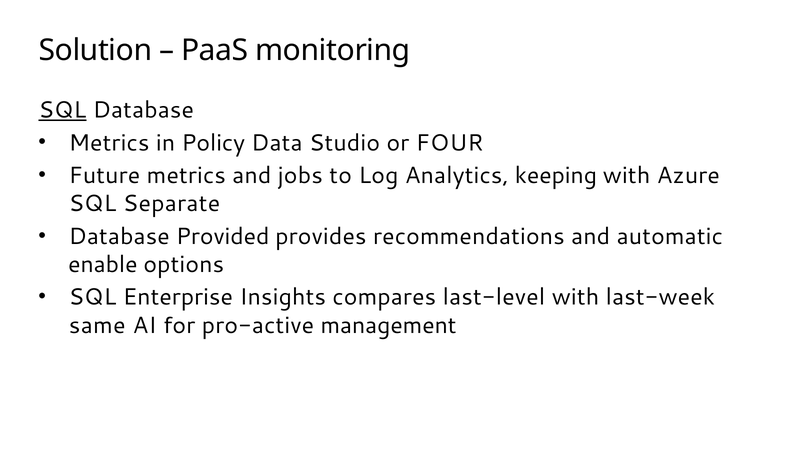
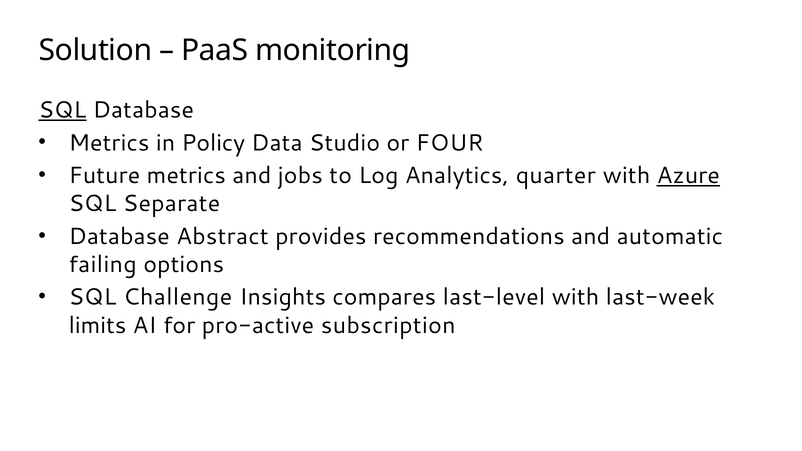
keeping: keeping -> quarter (556, 176)
Azure underline: none -> present (688, 176)
Provided: Provided -> Abstract (222, 236)
enable: enable -> failing (103, 265)
Enterprise: Enterprise -> Challenge (178, 297)
same: same -> limits (97, 325)
management: management -> subscription (388, 325)
